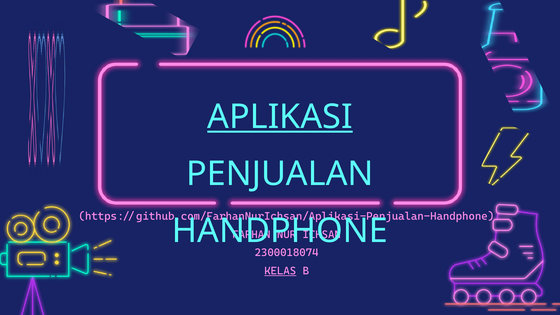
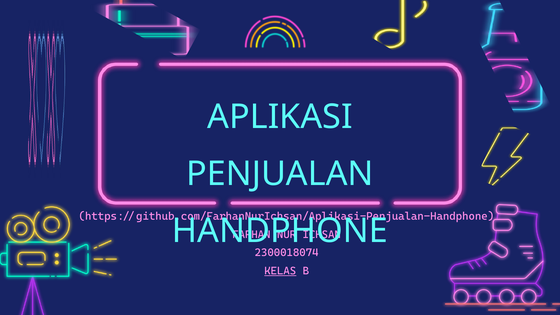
APLIKASI underline: present -> none (280, 117)
